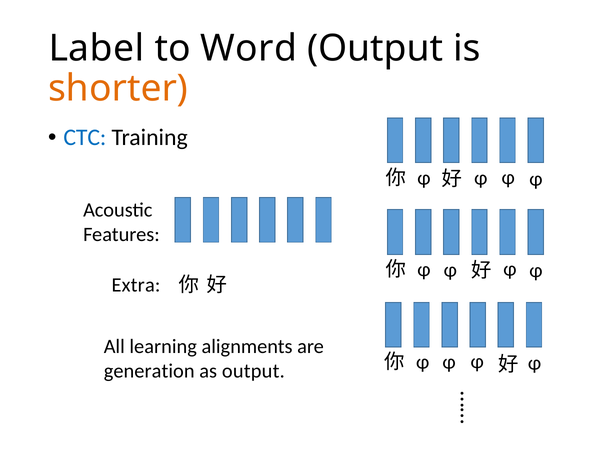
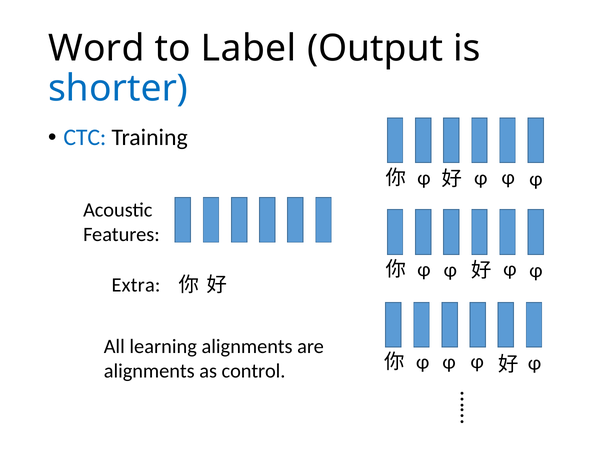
Label: Label -> Word (96, 48)
Word: Word -> Label (249, 48)
shorter colour: orange -> blue (118, 89)
generation: generation -> alignments (149, 371)
as output: output -> control (254, 371)
